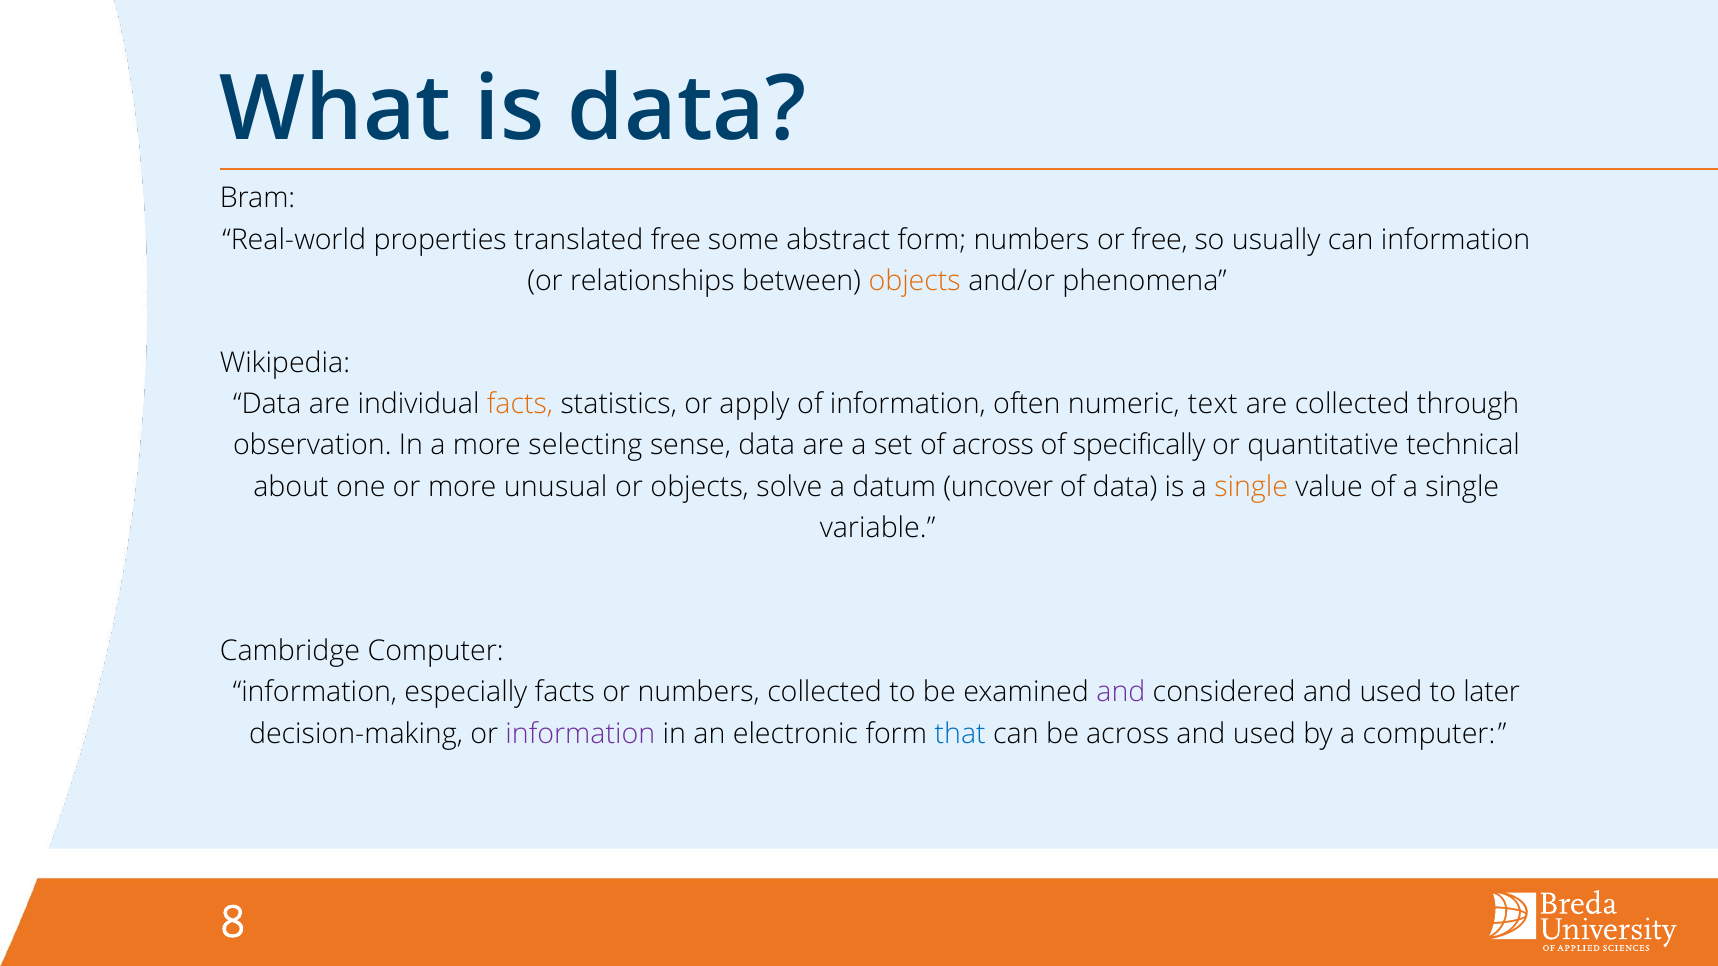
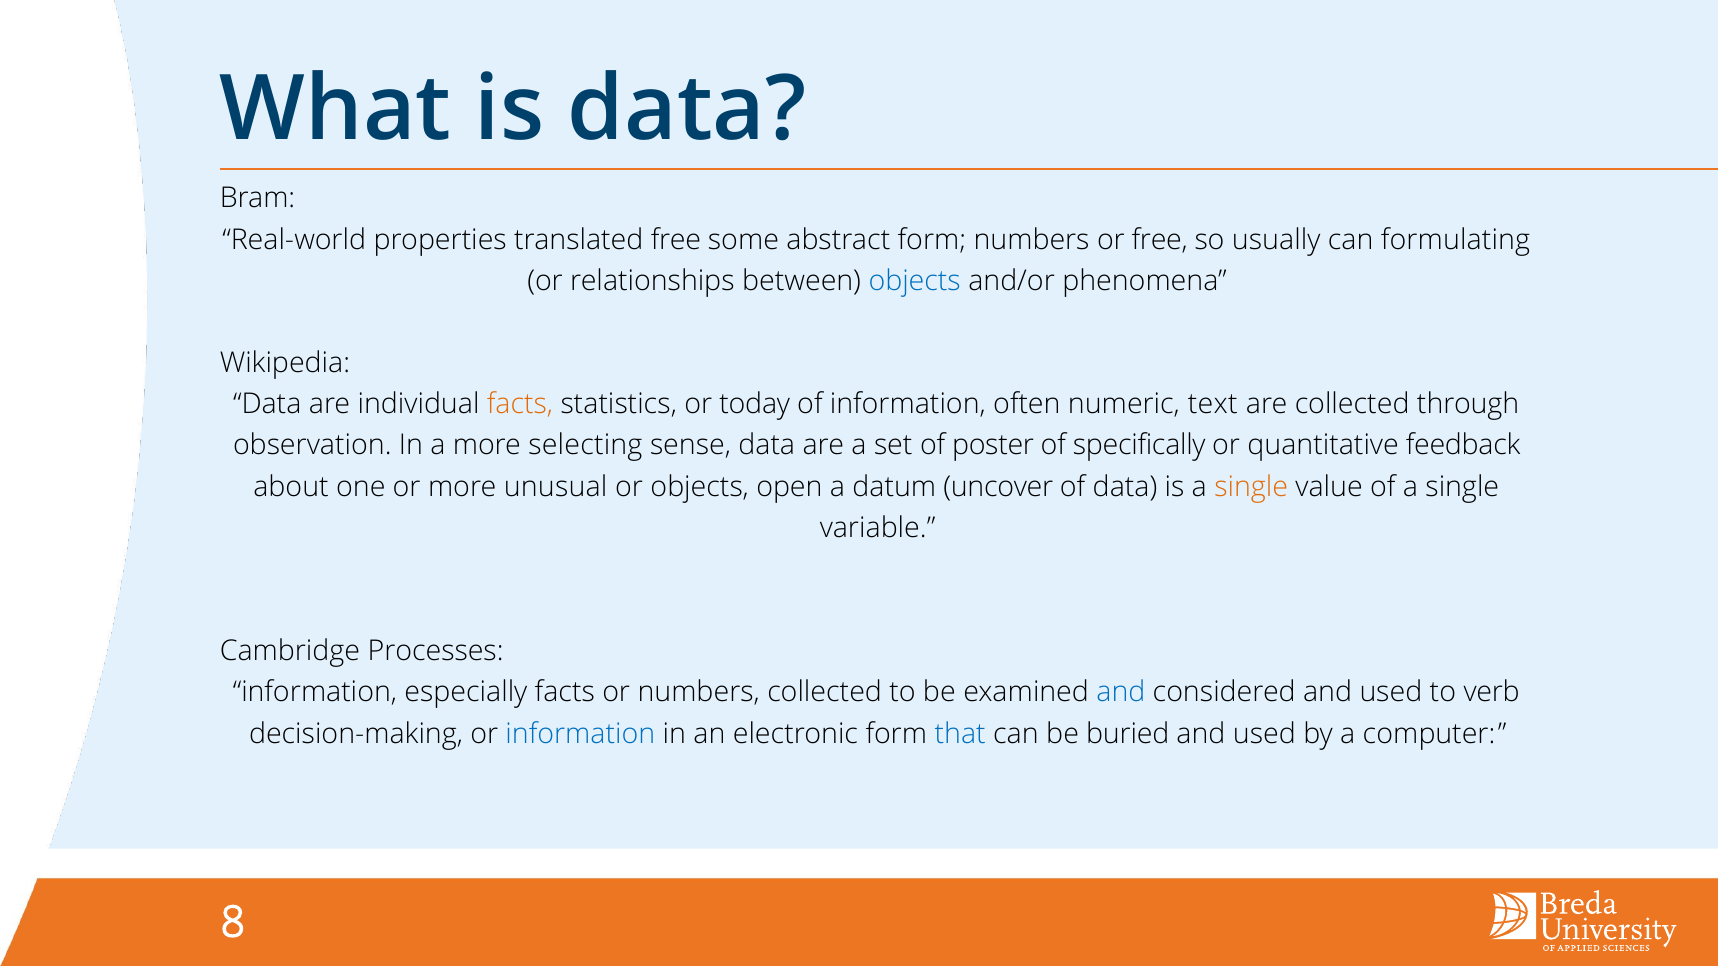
can information: information -> formulating (1455, 240)
objects colour: orange -> blue (915, 281)
apply: apply -> today (755, 405)
of across: across -> poster (993, 446)
technical: technical -> feedback (1463, 446)
solve: solve -> open (789, 487)
Cambridge Computer: Computer -> Processes (436, 652)
and colour: purple -> blue (1121, 693)
later: later -> verb (1492, 693)
information colour: purple -> blue (580, 734)
be across: across -> buried (1128, 734)
